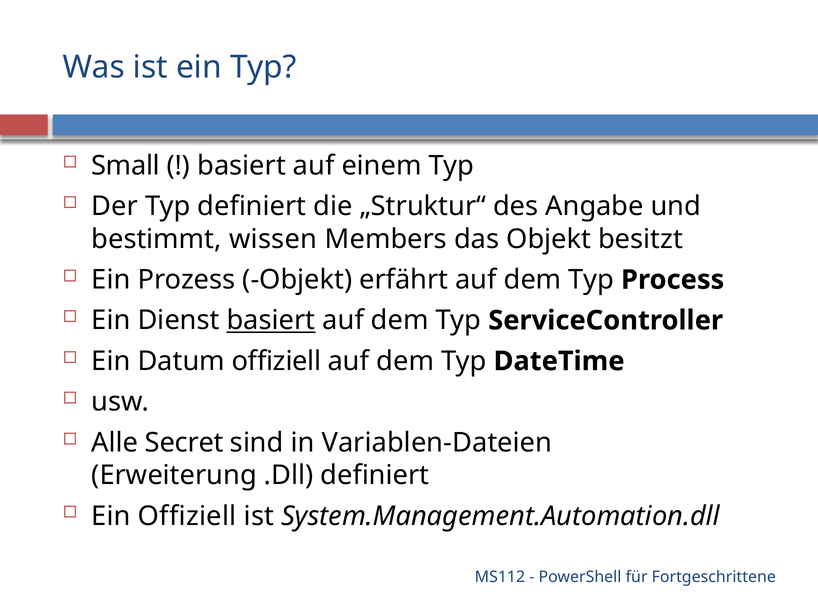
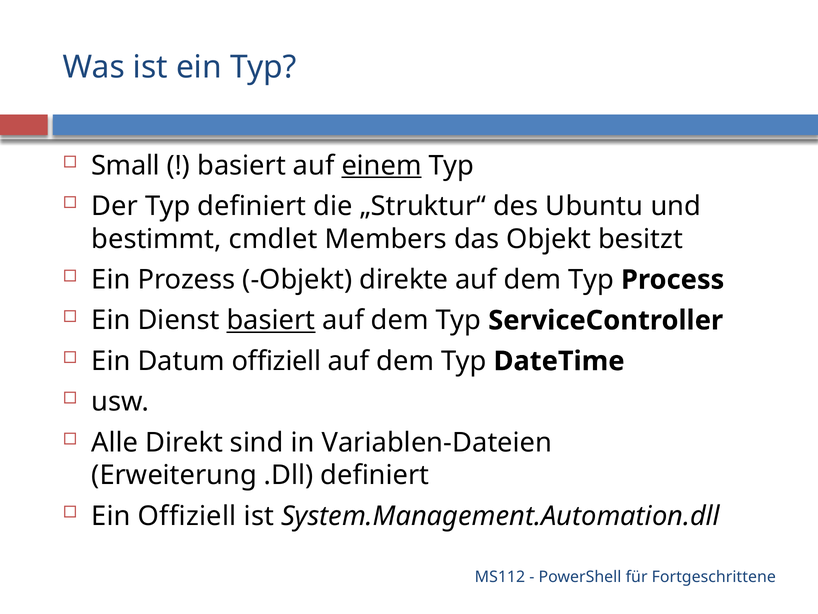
einem underline: none -> present (382, 165)
Angabe: Angabe -> Ubuntu (594, 206)
wissen: wissen -> cmdlet (273, 239)
erfährt: erfährt -> direkte (404, 280)
Secret: Secret -> Direkt (184, 442)
